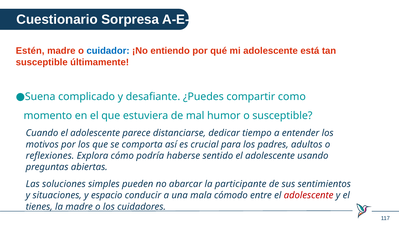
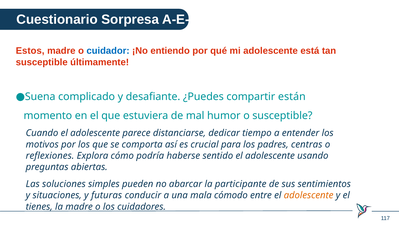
Estén: Estén -> Estos (30, 51)
como: como -> están (292, 96)
adultos: adultos -> centras (307, 144)
espacio: espacio -> futuras (107, 195)
adolescente colour: red -> orange (309, 195)
